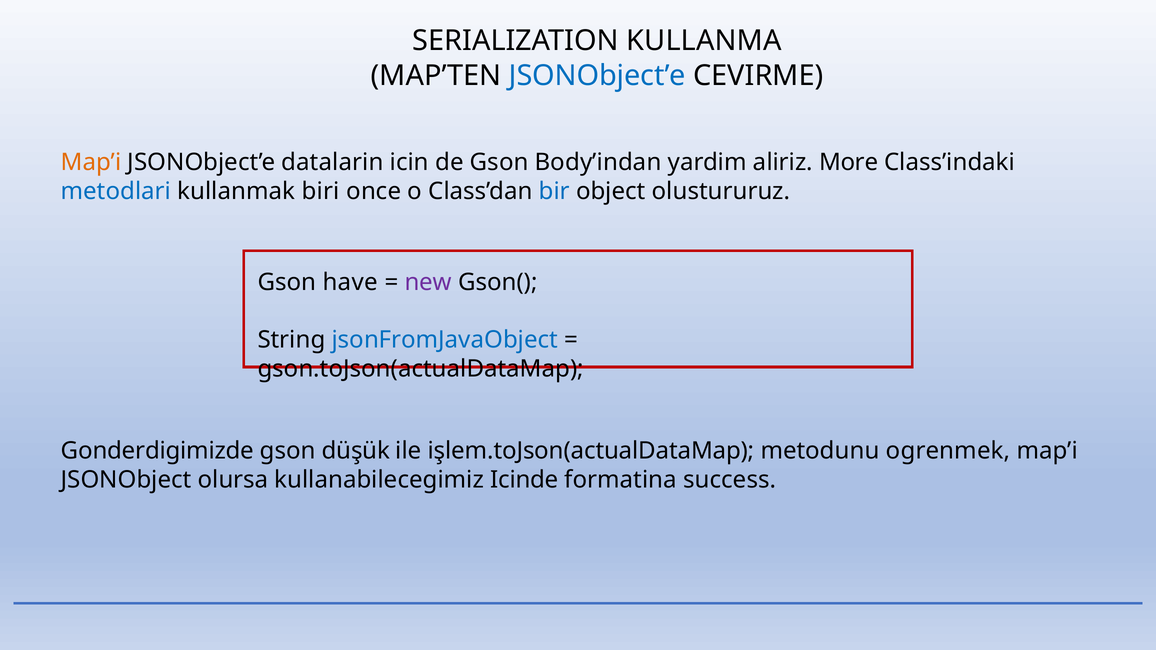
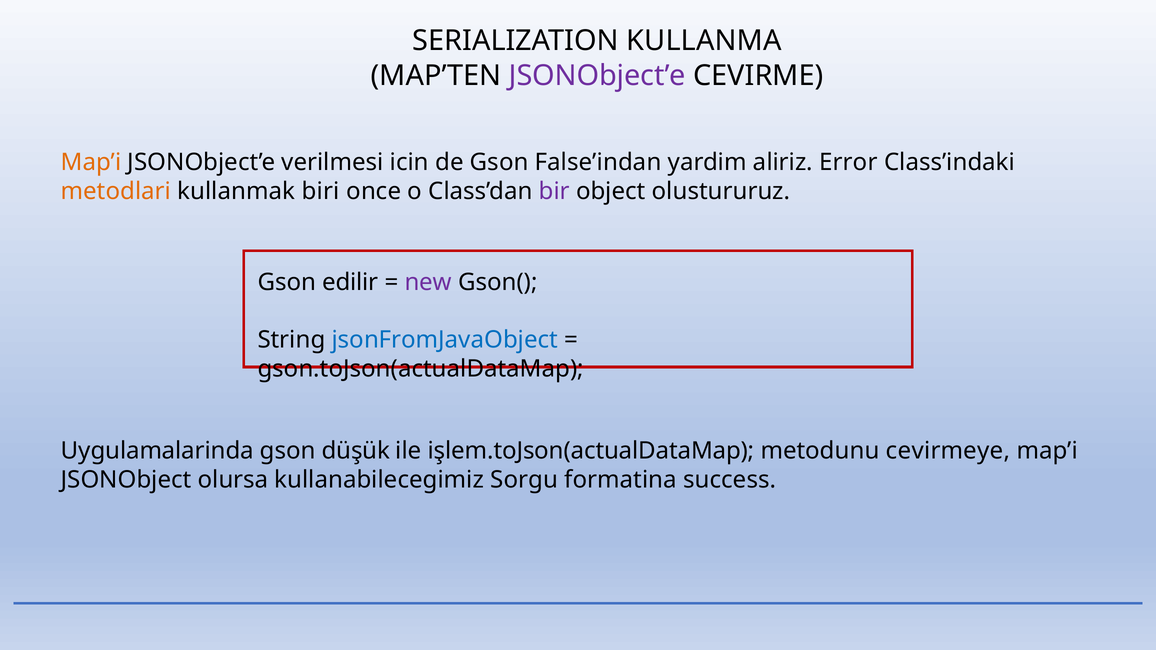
JSONObject’e colour: blue -> purple (597, 76)
datalarin: datalarin -> verilmesi (333, 162)
Body’indan: Body’indan -> False’indan (598, 162)
More: More -> Error (848, 162)
metodlari colour: blue -> orange (116, 191)
bir colour: blue -> purple (554, 191)
have: have -> edilir (350, 282)
Gonderdigimizde: Gonderdigimizde -> Uygulamalarinda (157, 451)
ogrenmek: ogrenmek -> cevirmeye (948, 451)
Icinde: Icinde -> Sorgu (524, 480)
